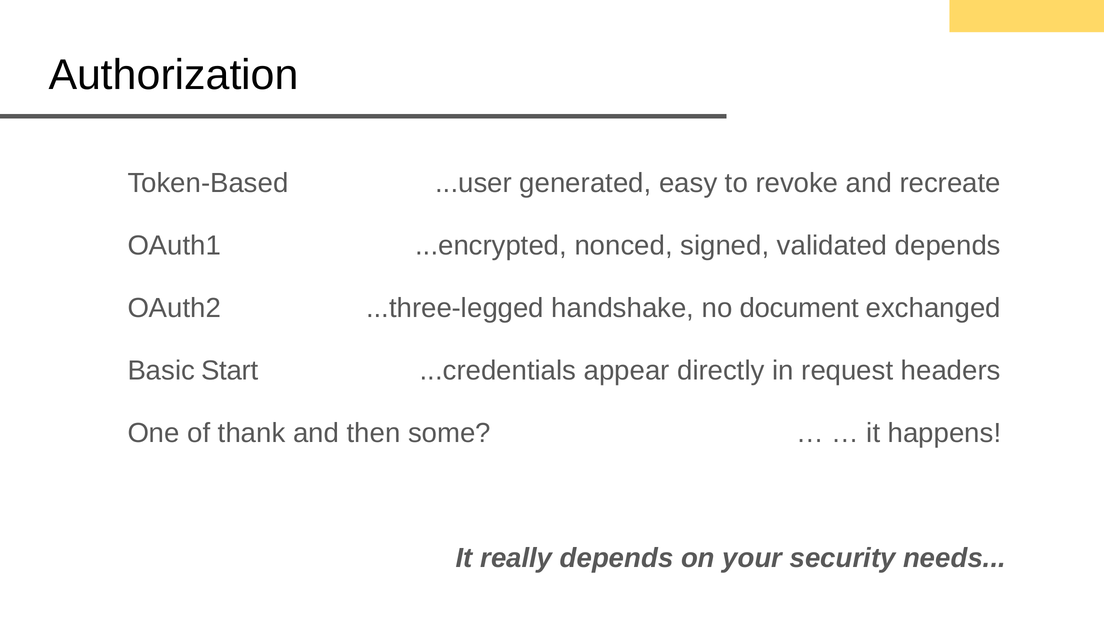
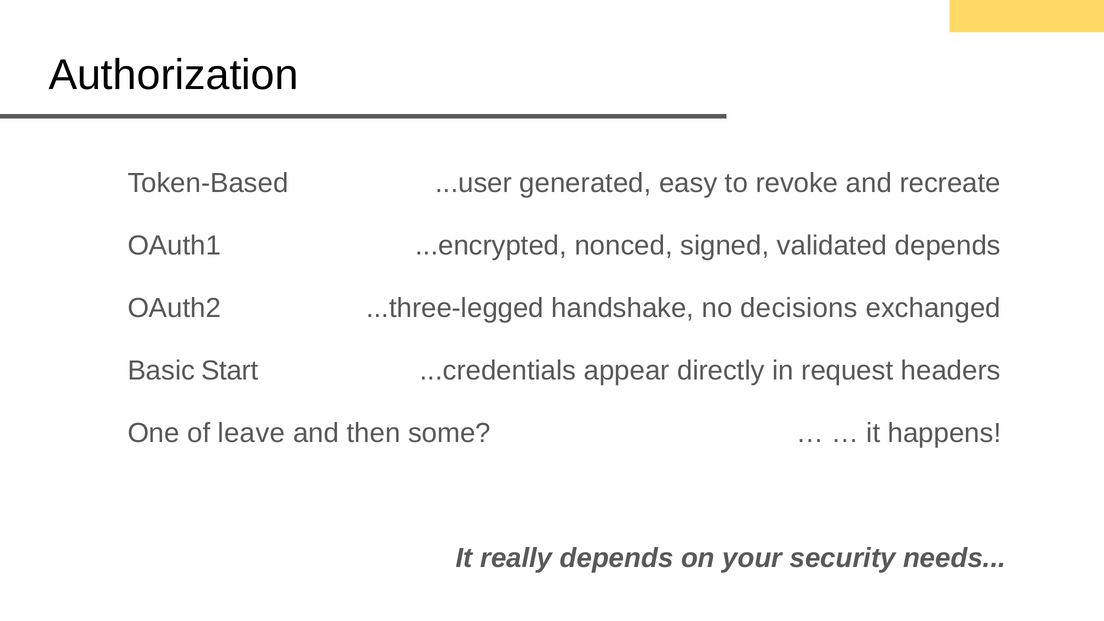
document: document -> decisions (799, 308)
thank: thank -> leave (251, 433)
